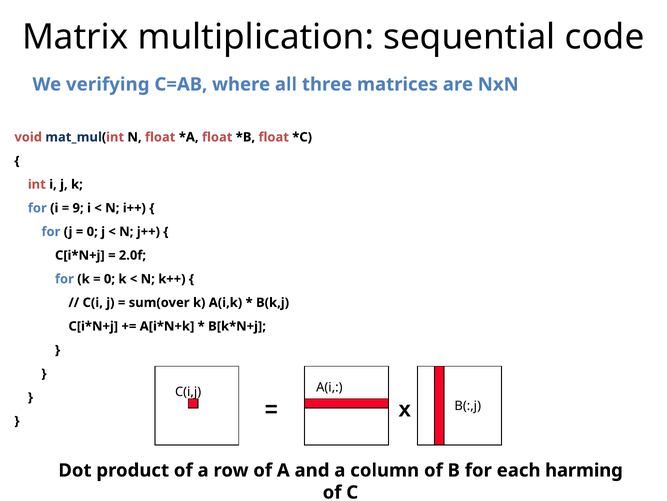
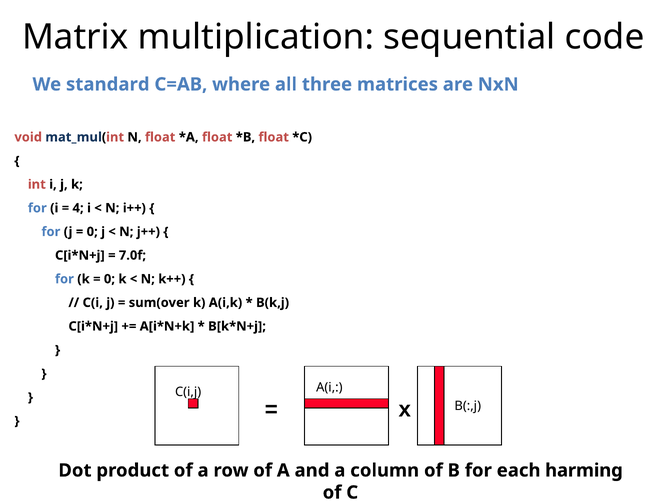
verifying: verifying -> standard (108, 84)
9: 9 -> 4 (78, 208)
2.0f: 2.0f -> 7.0f (132, 255)
